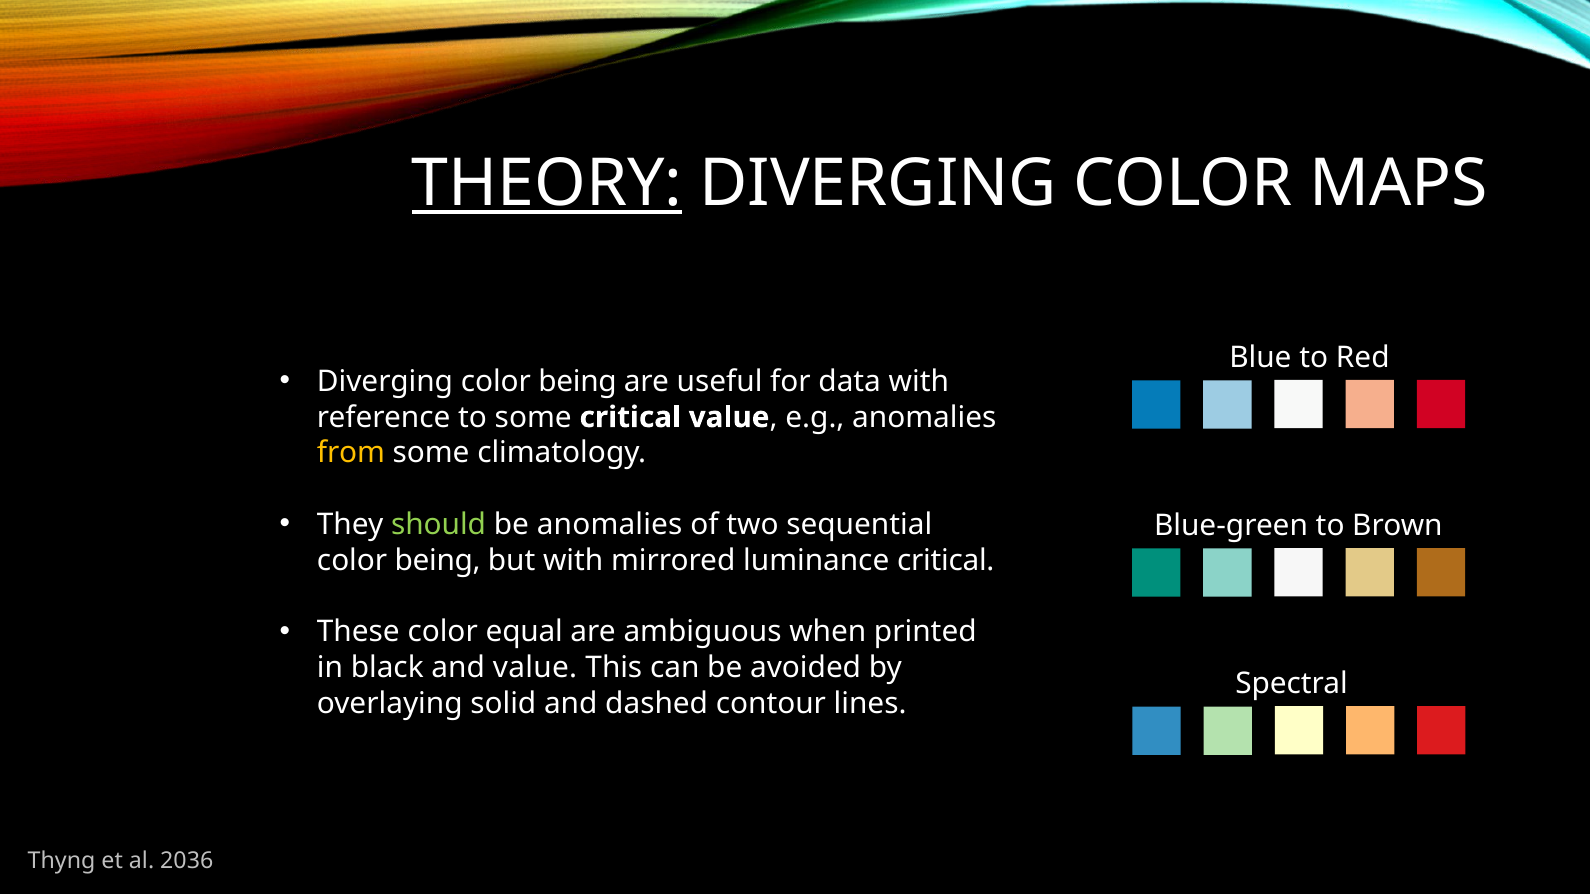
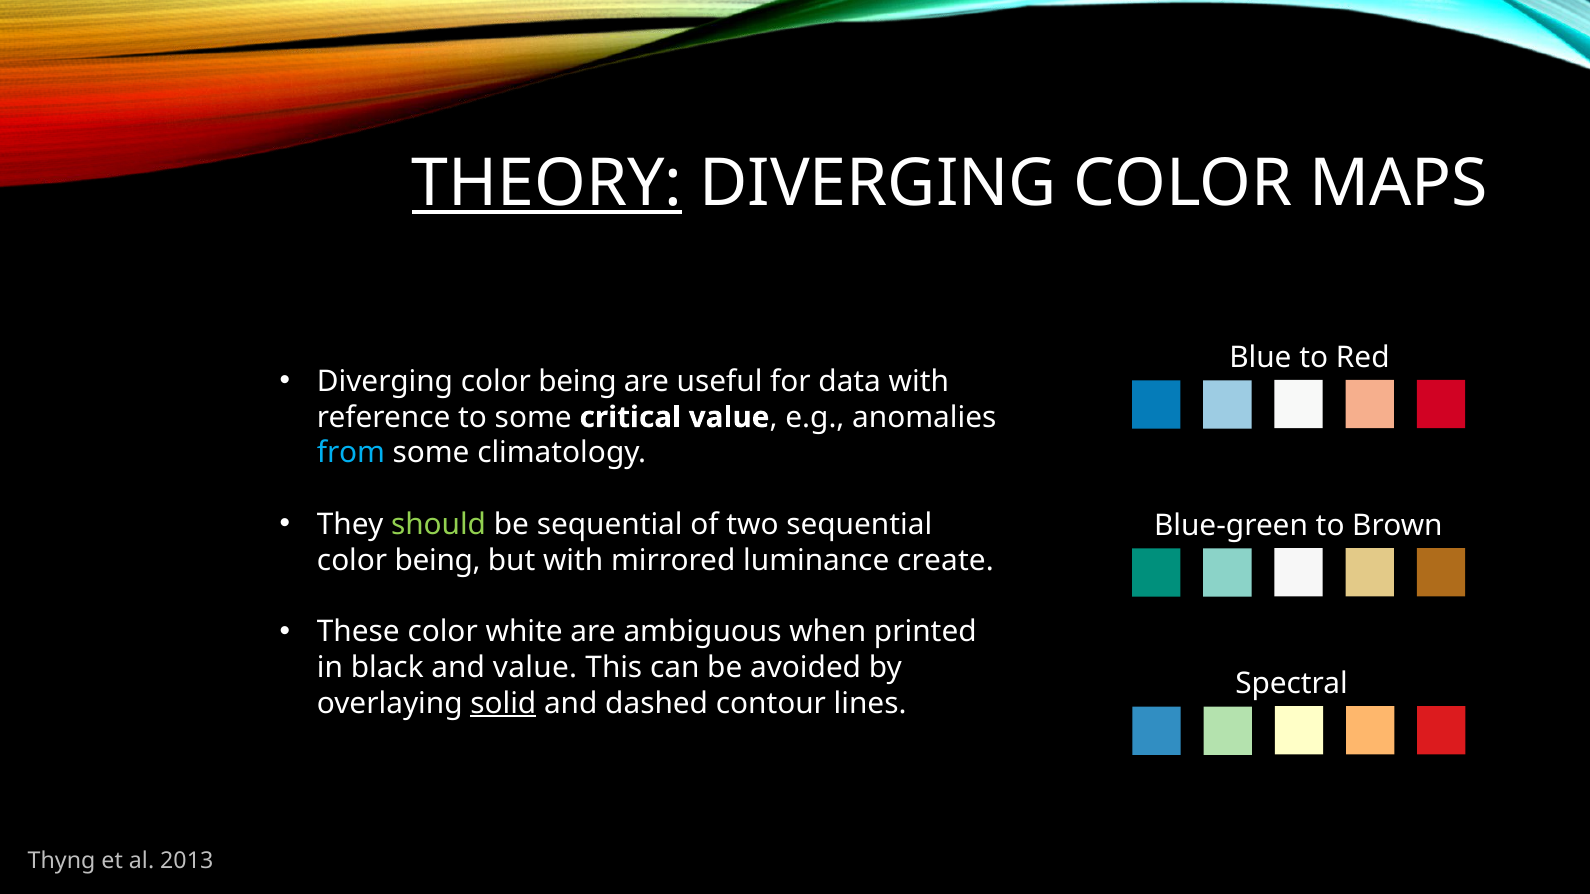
from colour: yellow -> light blue (351, 453)
be anomalies: anomalies -> sequential (610, 525)
luminance critical: critical -> create (946, 561)
equal: equal -> white (524, 632)
solid underline: none -> present (503, 704)
2036: 2036 -> 2013 (187, 861)
